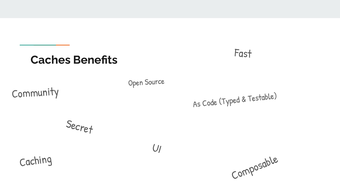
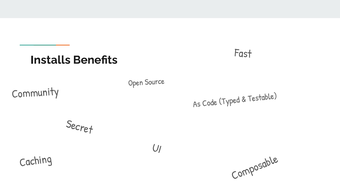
Caches: Caches -> Installs (51, 60)
